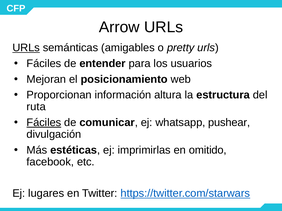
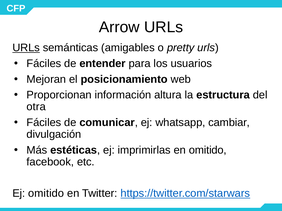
ruta: ruta -> otra (36, 107)
Fáciles underline: present -> none (44, 123)
pushear: pushear -> cambiar (229, 123)
Ej lugares: lugares -> omitido (46, 194)
